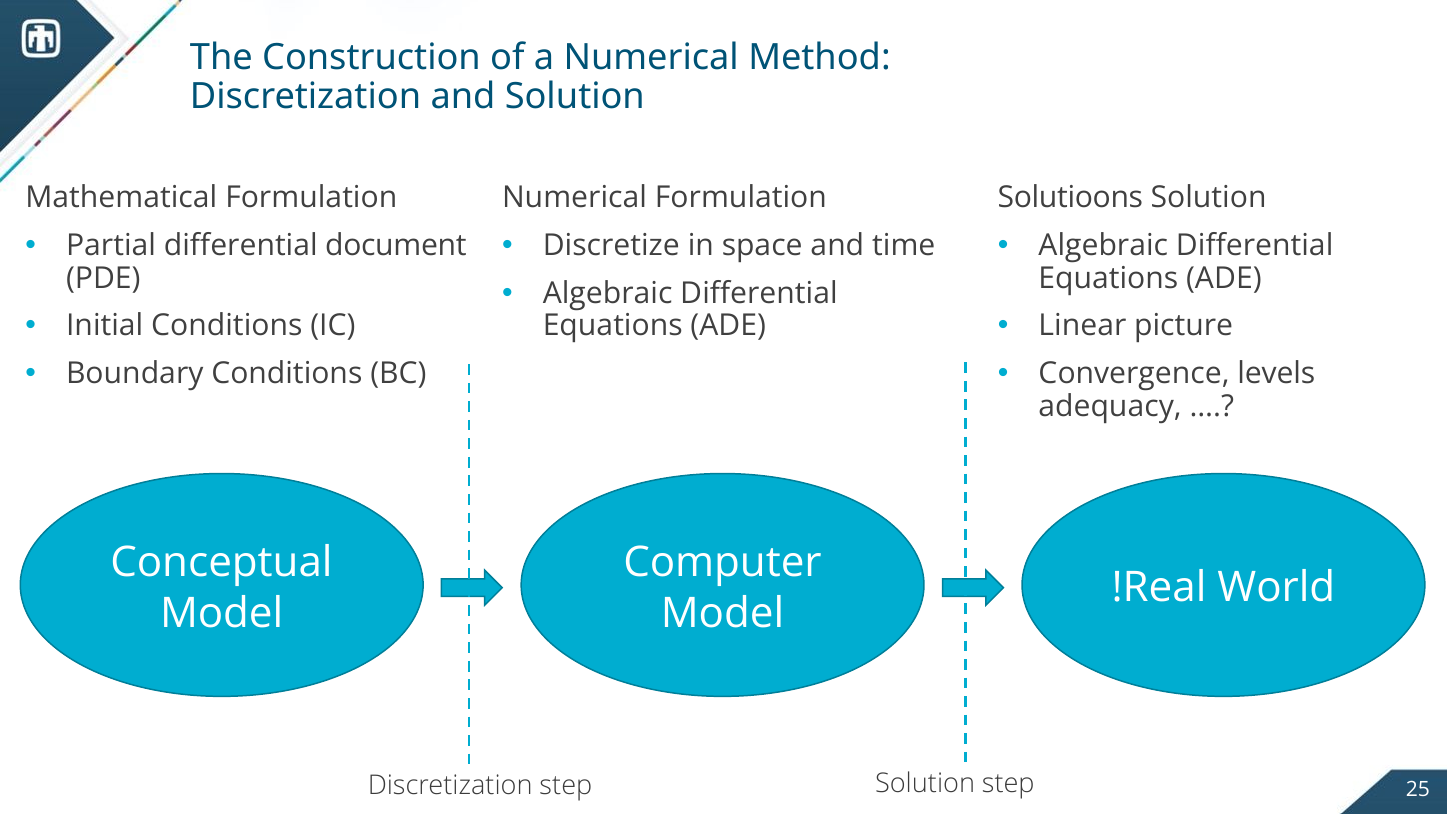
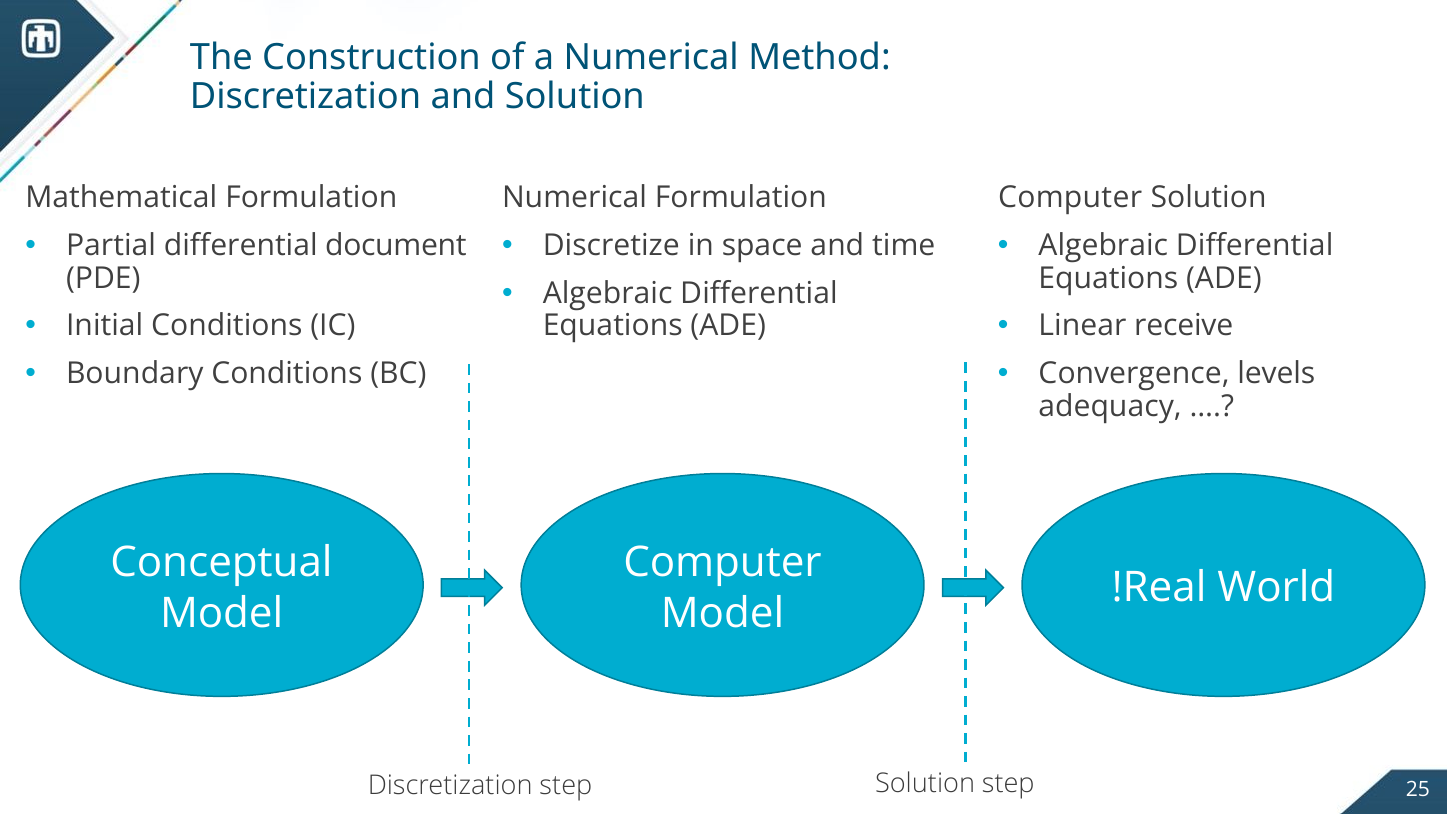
Solutioons: Solutioons -> Computer (1070, 198)
picture: picture -> receive (1184, 326)
